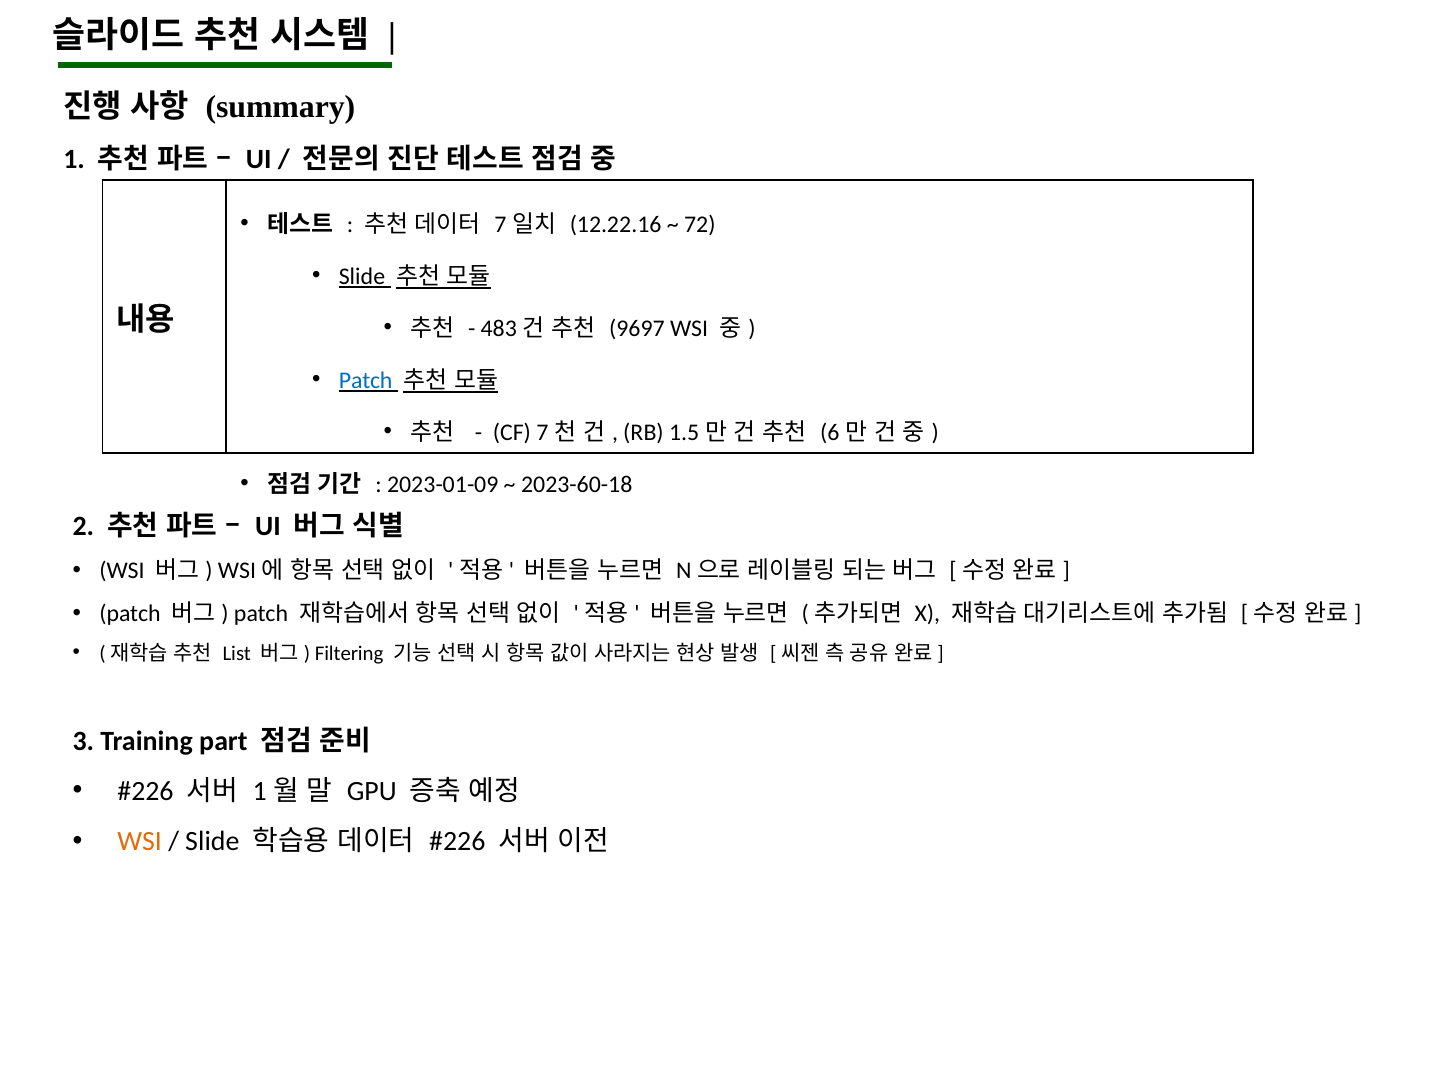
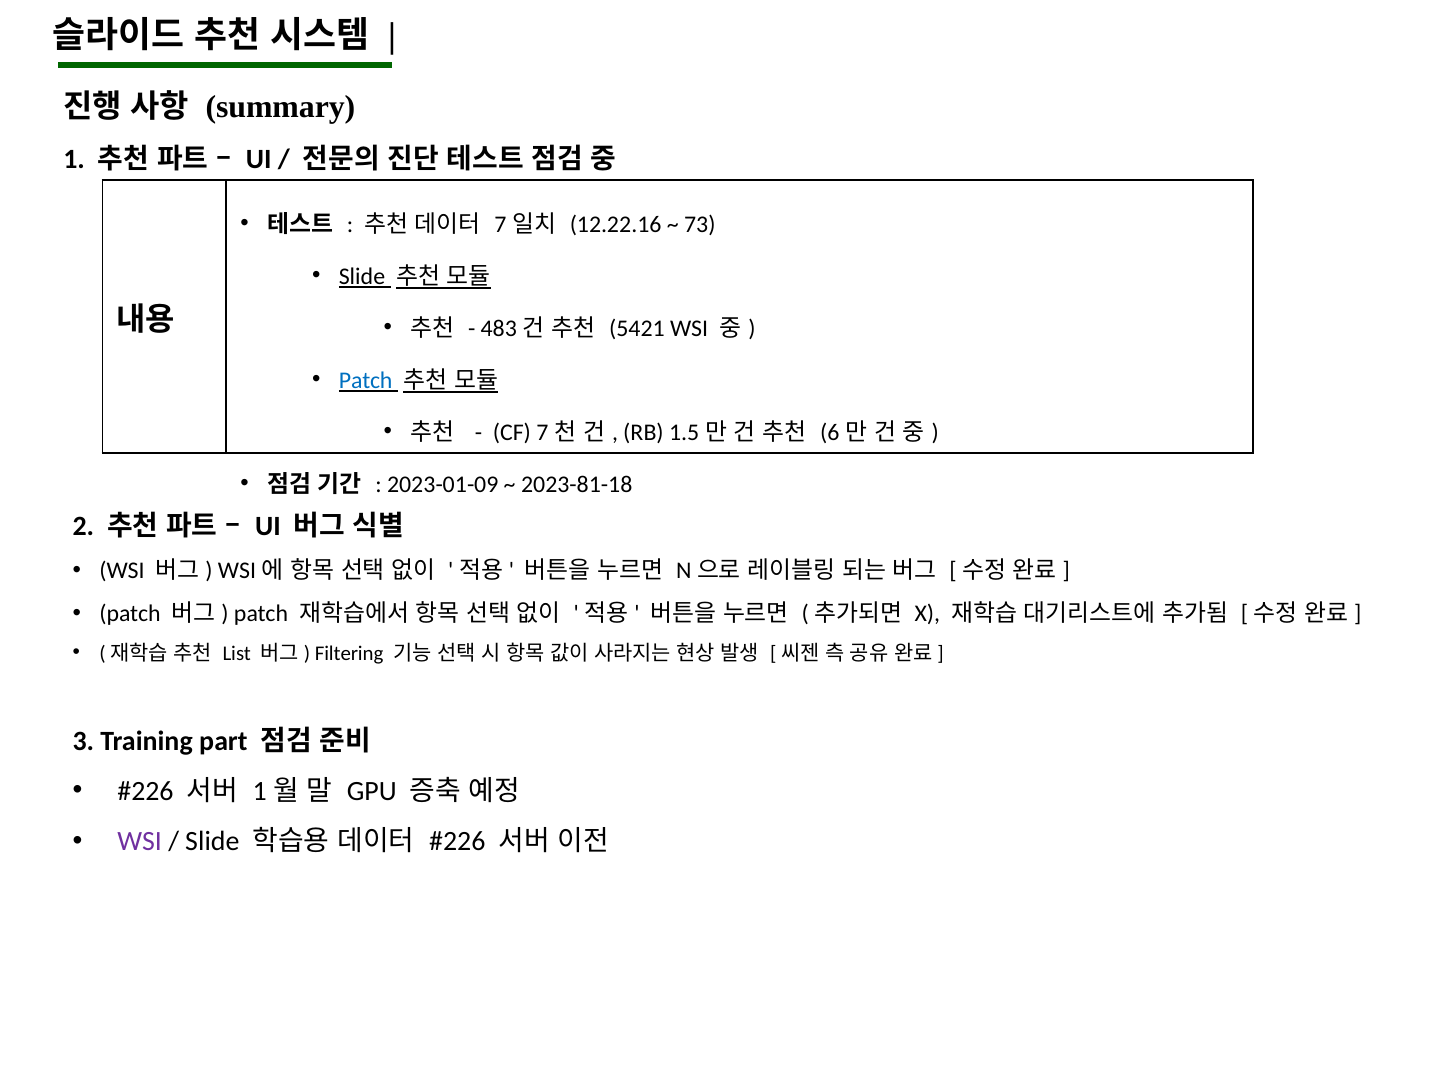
72: 72 -> 73 (700, 225)
9697: 9697 -> 5421 (637, 329)
2023-60-18: 2023-60-18 -> 2023-81-18 (577, 485)
WSI colour: orange -> purple (140, 842)
